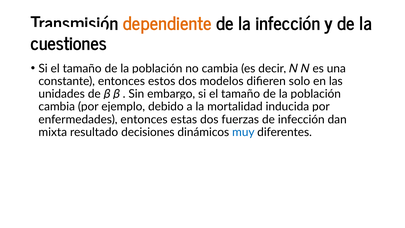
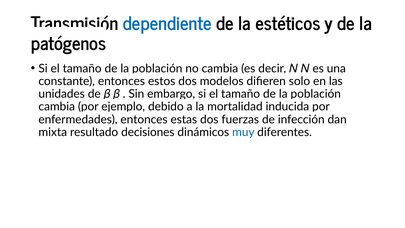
dependiente colour: orange -> blue (167, 24)
la infección: infección -> estéticos (288, 24)
cuestiones: cuestiones -> patógenos (69, 44)
